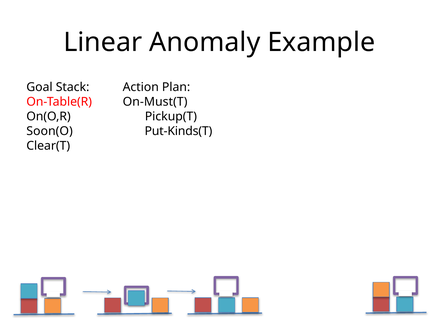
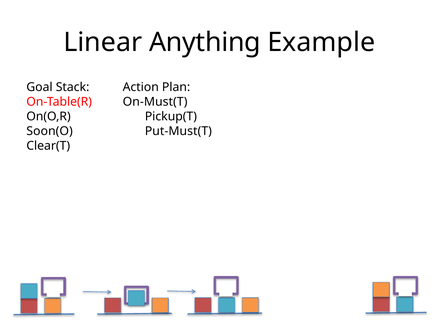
Anomaly: Anomaly -> Anything (205, 42)
Put-Kinds(T: Put-Kinds(T -> Put-Must(T (178, 131)
